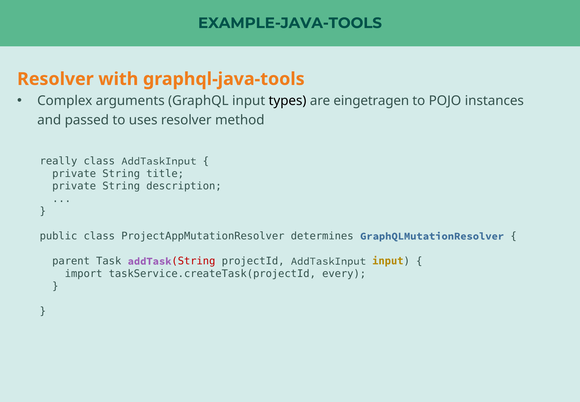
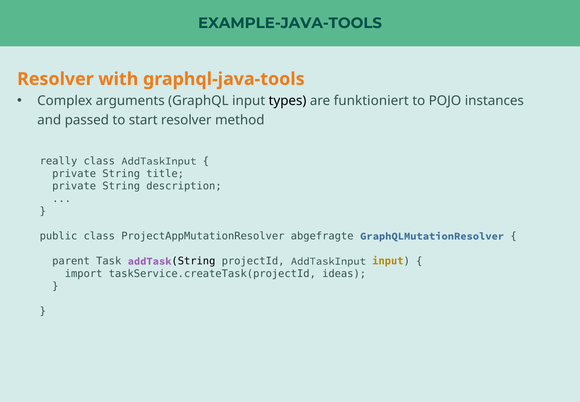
eingetragen: eingetragen -> funktioniert (371, 101)
uses: uses -> start (143, 120)
determines: determines -> abgefragte (322, 236)
String colour: red -> black (193, 261)
every: every -> ideas (344, 273)
